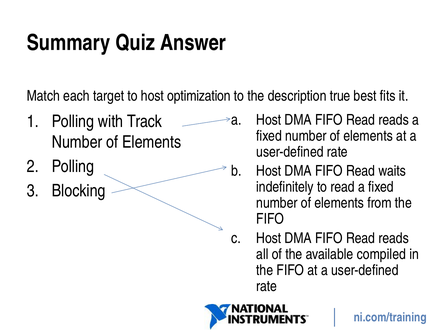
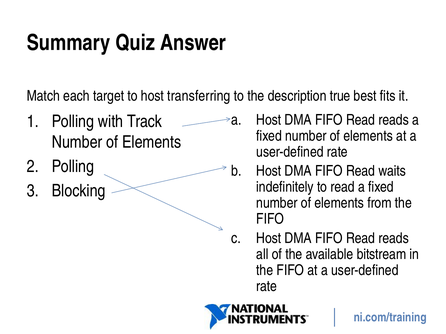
optimization: optimization -> transferring (199, 96)
compiled: compiled -> bitstream (381, 255)
